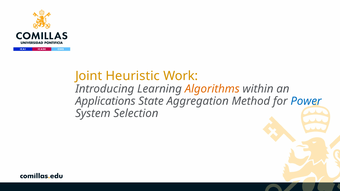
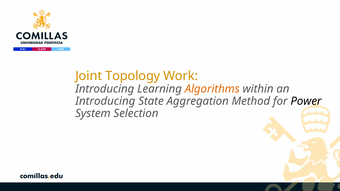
Heuristic: Heuristic -> Topology (133, 76)
Applications: Applications -> Introducing (105, 101)
Power colour: blue -> black (306, 101)
